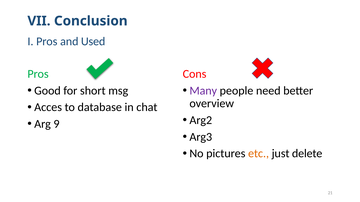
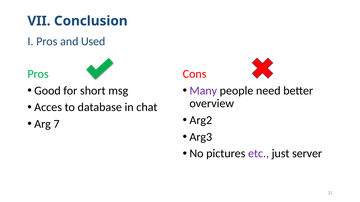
9: 9 -> 7 (57, 124)
etc colour: orange -> purple (259, 154)
delete: delete -> server (307, 154)
